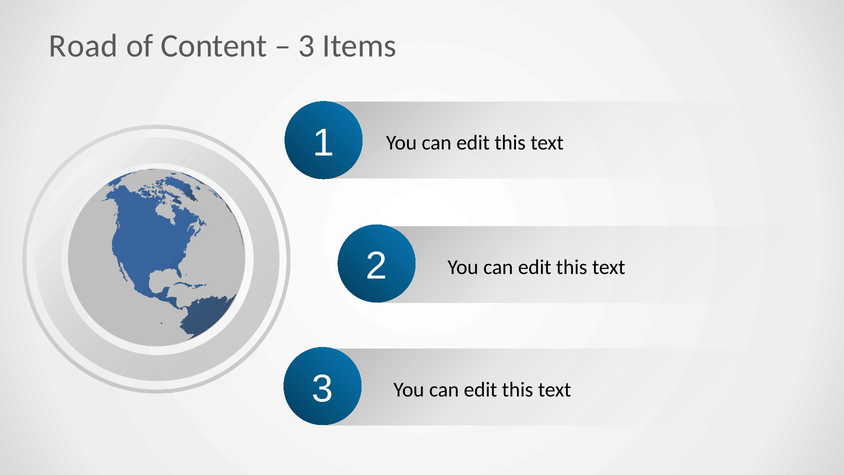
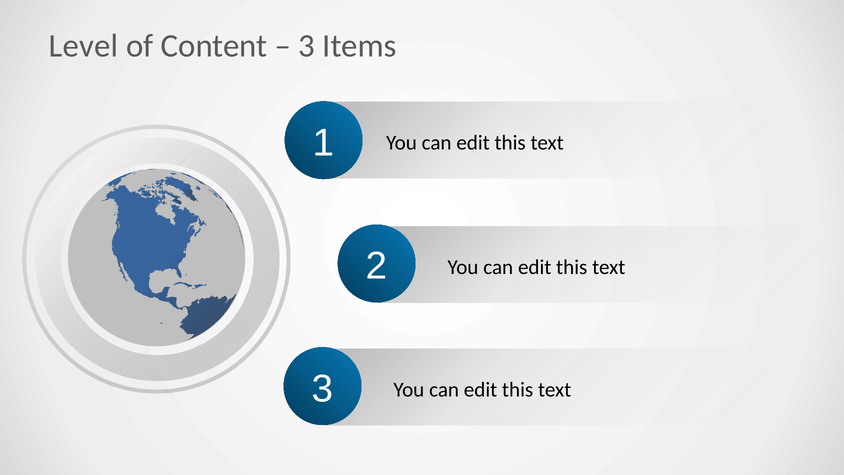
Road: Road -> Level (83, 46)
